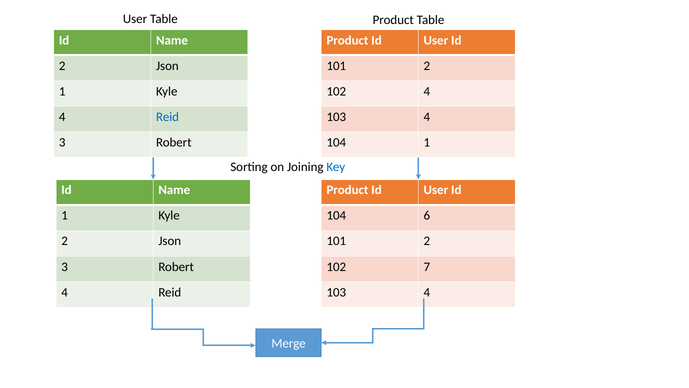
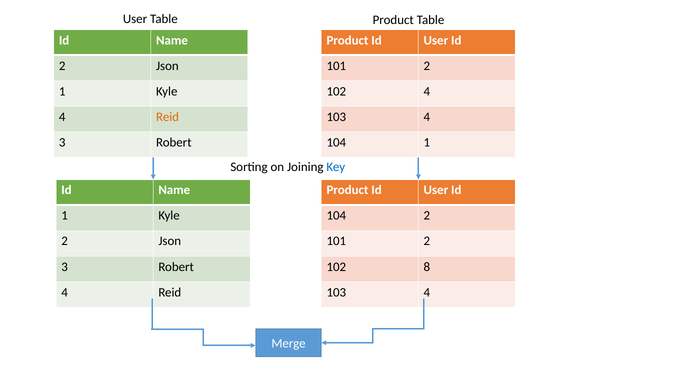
Reid colour: blue -> orange (168, 117)
104 6: 6 -> 2 (427, 215)
7: 7 -> 8 (427, 266)
